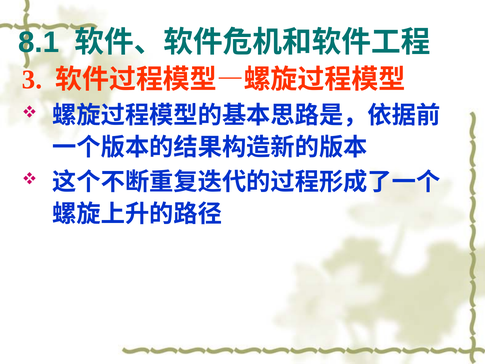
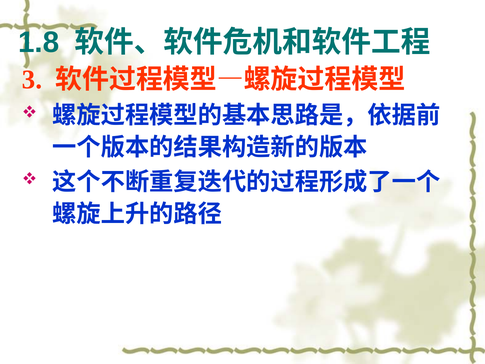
8.1: 8.1 -> 1.8 (39, 42)
